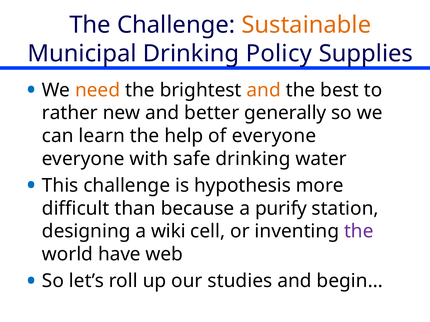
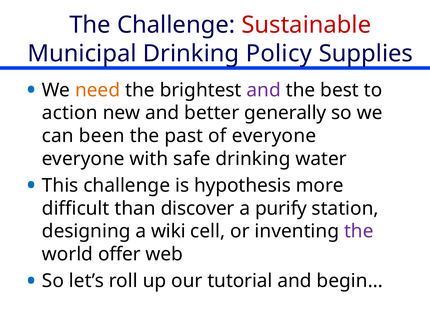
Sustainable colour: orange -> red (306, 25)
and colour: orange -> purple (264, 90)
rather: rather -> action (70, 113)
learn: learn -> been (102, 136)
help: help -> past (184, 136)
because: because -> discover (198, 209)
have: have -> offer (119, 255)
studies: studies -> tutorial (240, 281)
